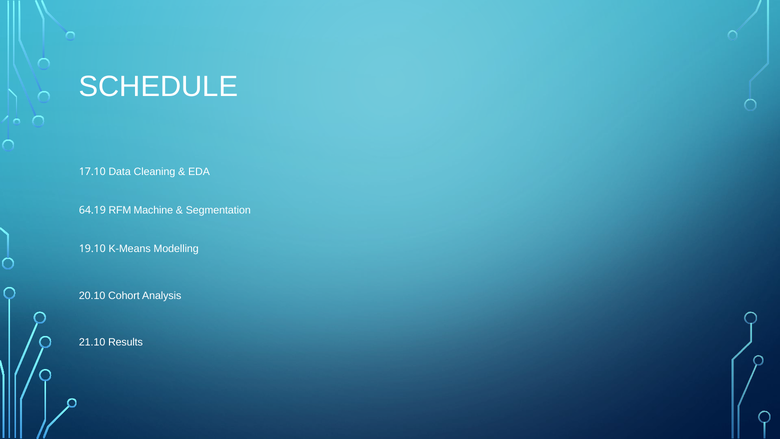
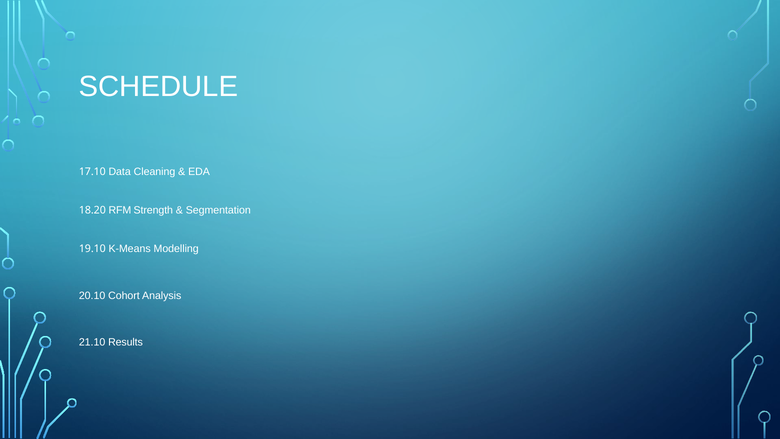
64.19: 64.19 -> 18.20 (92, 210)
Machine: Machine -> Strength (153, 210)
